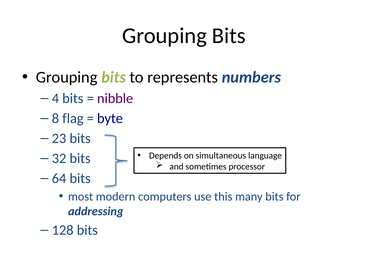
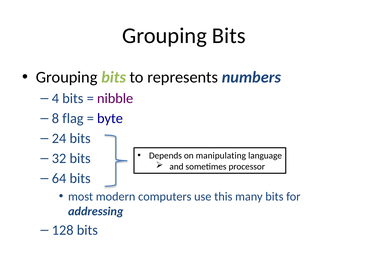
23: 23 -> 24 (59, 138)
simultaneous: simultaneous -> manipulating (221, 156)
